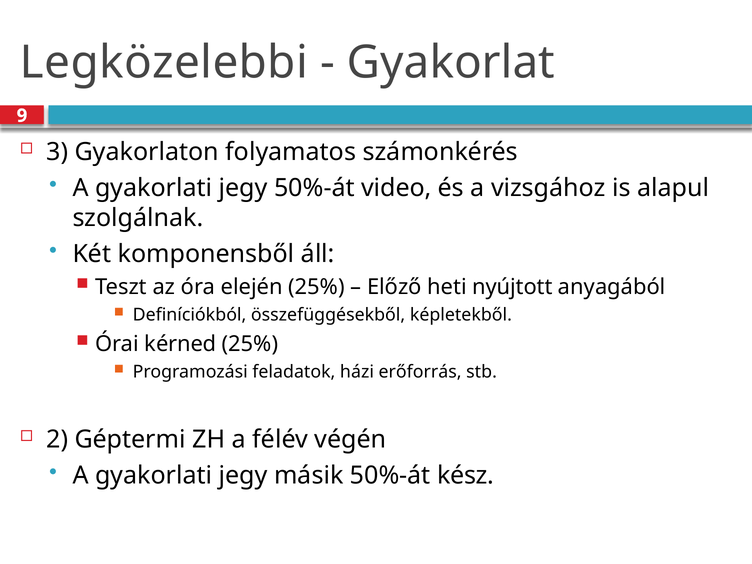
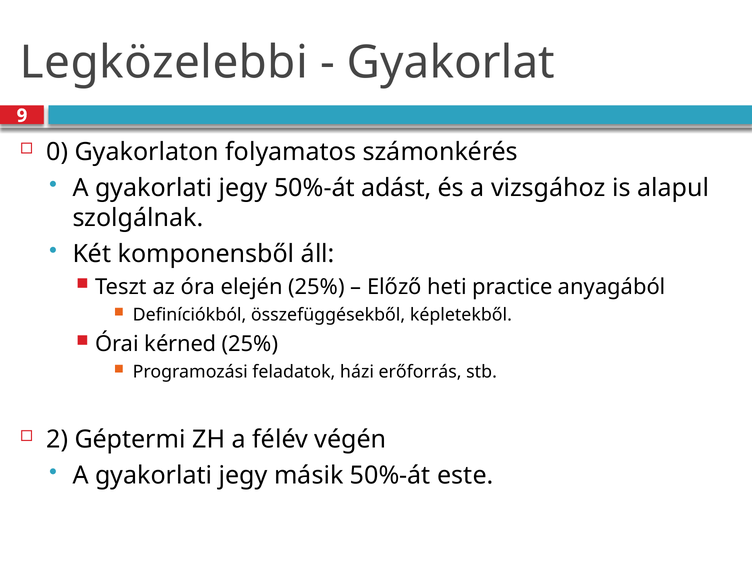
3: 3 -> 0 (57, 152)
video: video -> adást (396, 188)
nyújtott: nyújtott -> practice (512, 287)
kész: kész -> este (465, 475)
